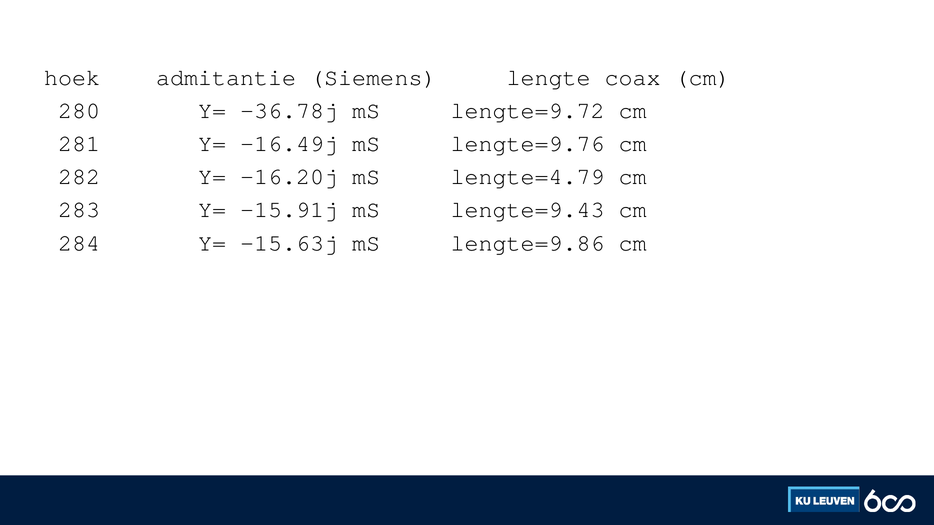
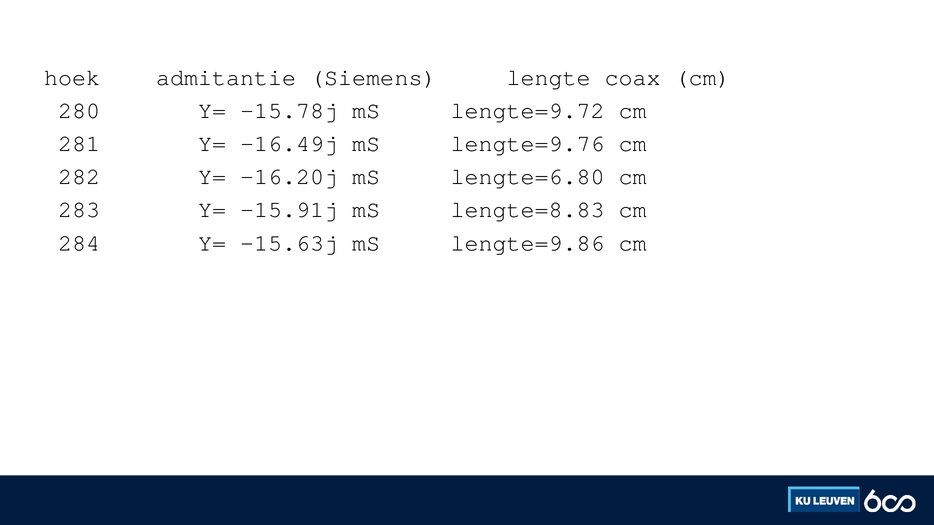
-36.78j: -36.78j -> -15.78j (289, 111)
lengte=4.79: lengte=4.79 -> lengte=6.80 (528, 177)
lengte=9.43: lengte=9.43 -> lengte=8.83 (528, 210)
